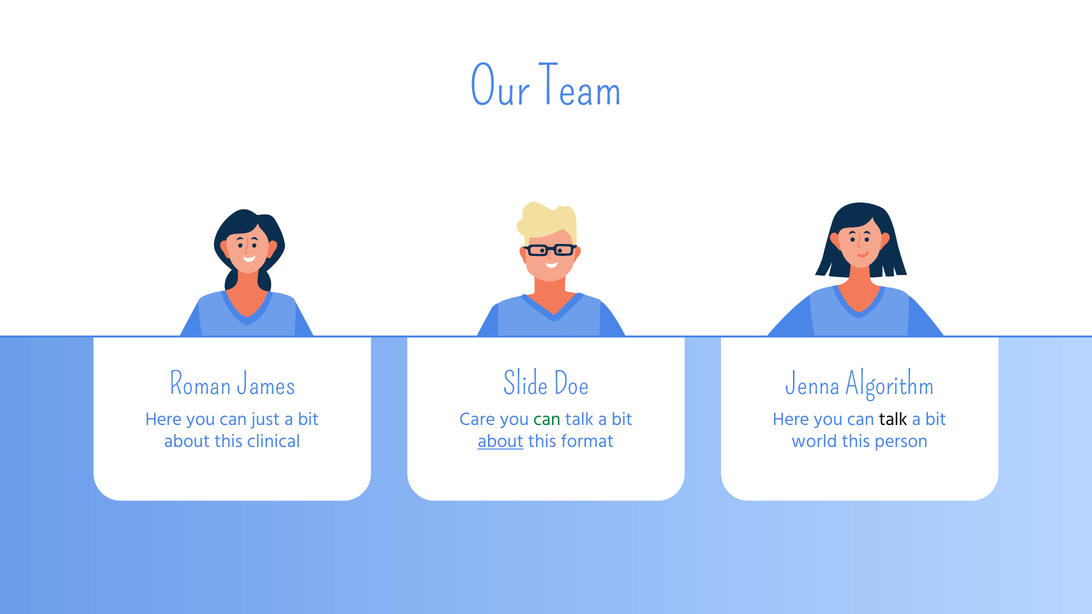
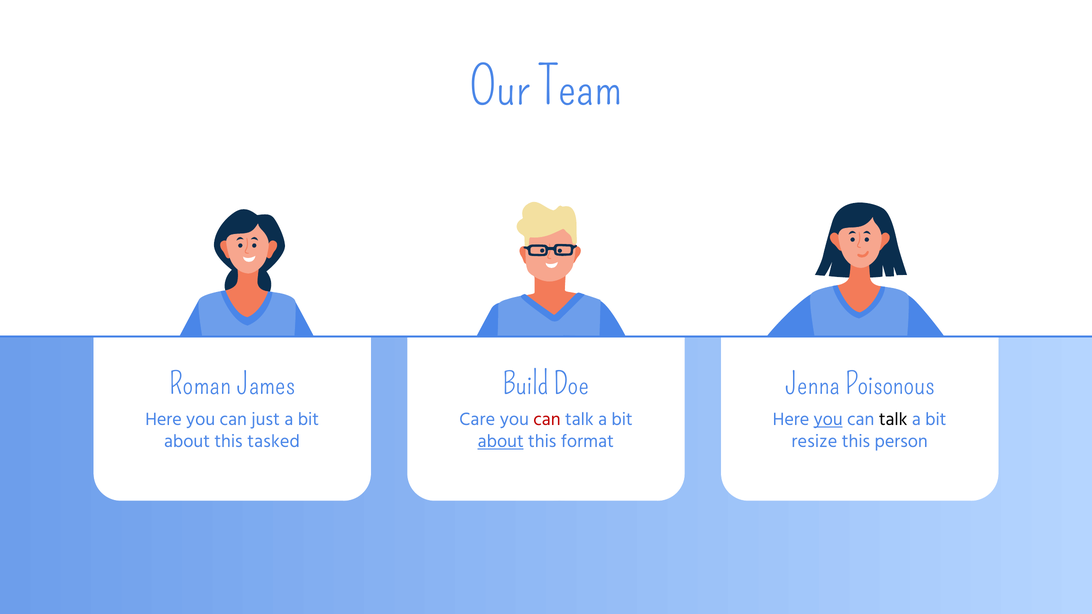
Slide: Slide -> Build (526, 385)
Algorithm: Algorithm -> Poisonous (890, 385)
can colour: green -> red (547, 419)
you underline: none -> present (828, 419)
clinical: clinical -> tasked (274, 441)
world: world -> resize (814, 441)
